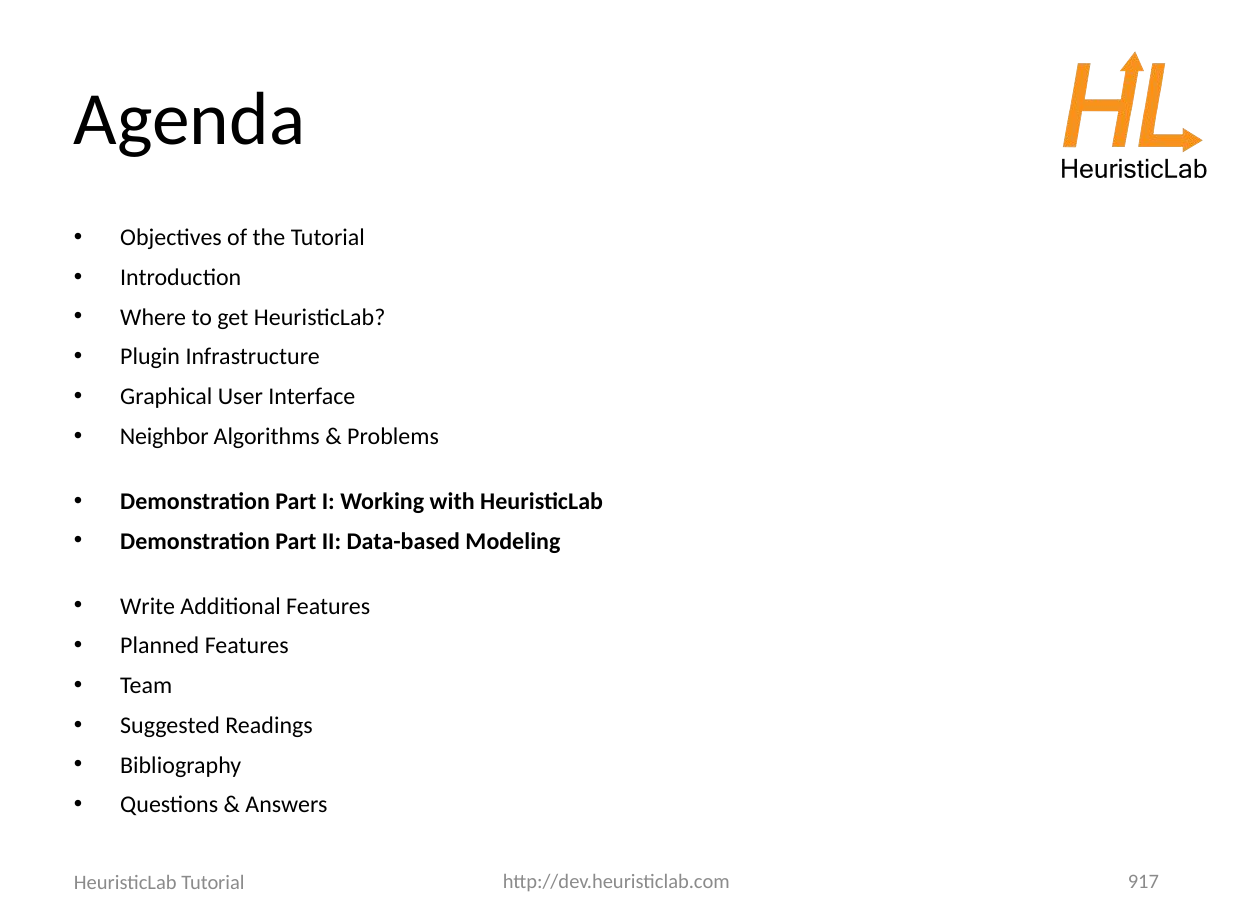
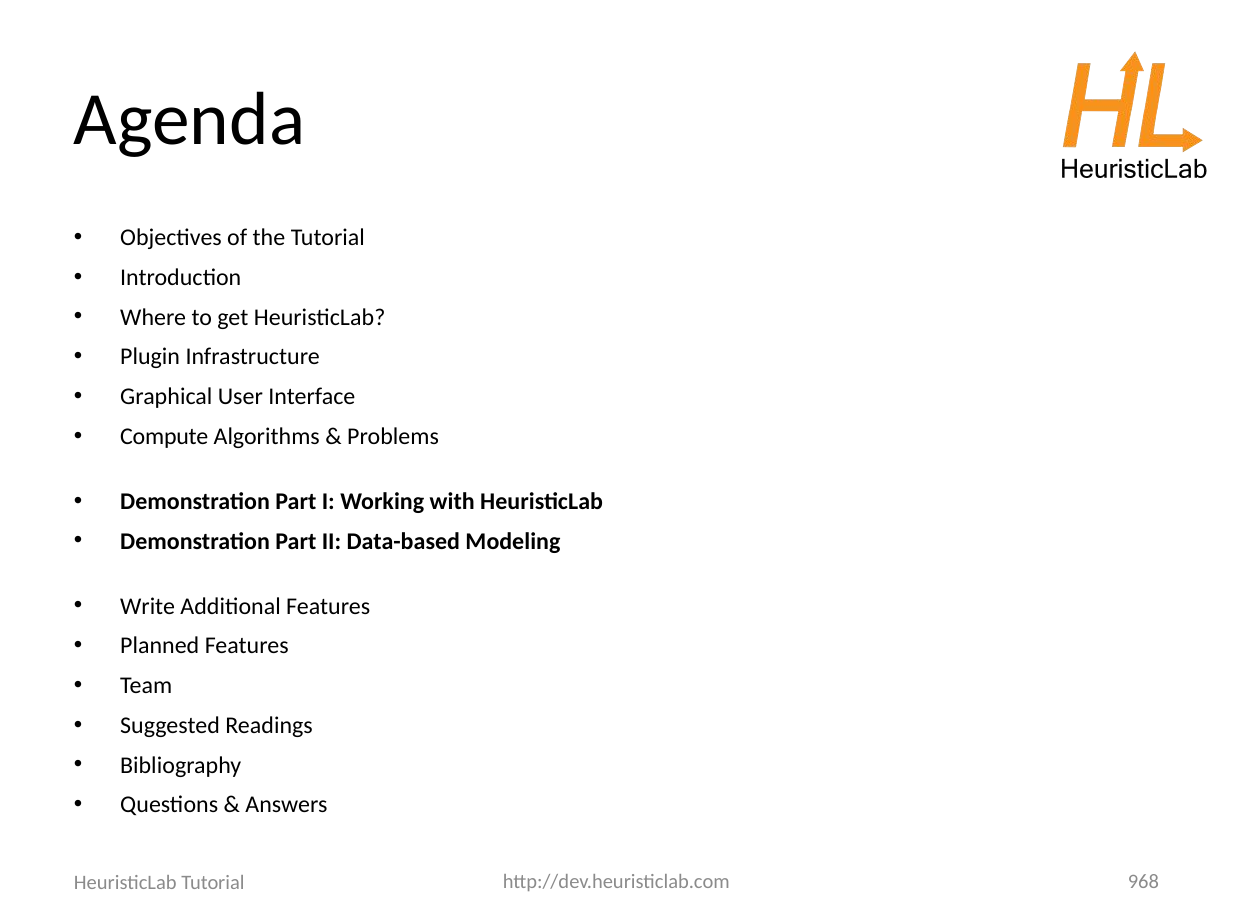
Neighbor: Neighbor -> Compute (164, 437)
917: 917 -> 968 (1143, 883)
